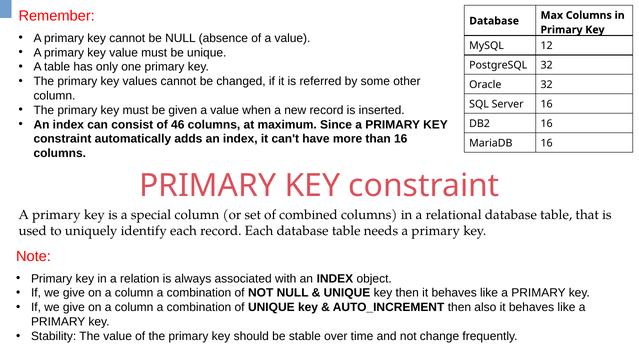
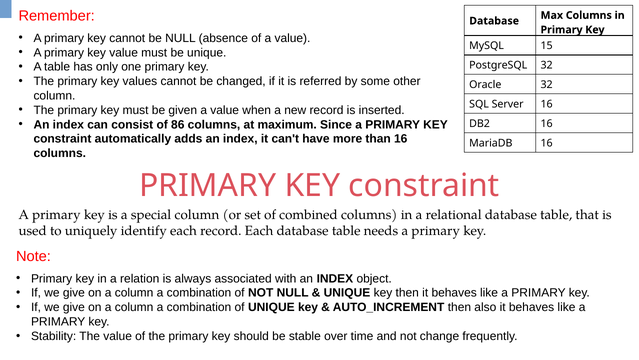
12: 12 -> 15 (547, 46)
46: 46 -> 86 (178, 124)
